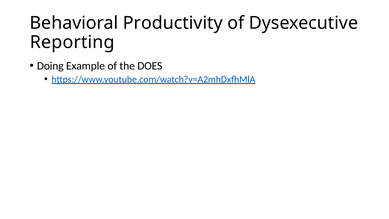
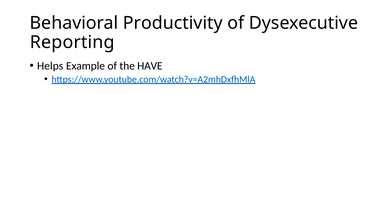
Doing: Doing -> Helps (50, 66)
DOES: DOES -> HAVE (150, 66)
